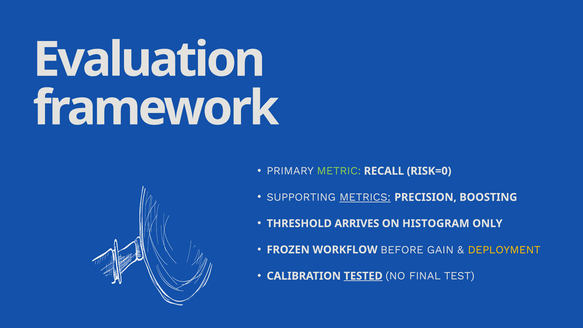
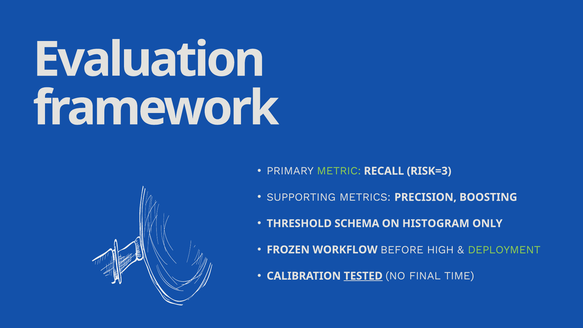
RISK=0: RISK=0 -> RISK=3 (429, 171)
METRICS underline: present -> none (365, 197)
ARRIVES: ARRIVES -> SCHEMA (357, 223)
GAIN: GAIN -> HIGH (440, 250)
DEPLOYMENT colour: yellow -> light green (504, 250)
TEST: TEST -> TIME (459, 276)
